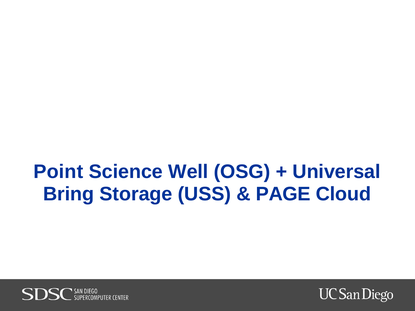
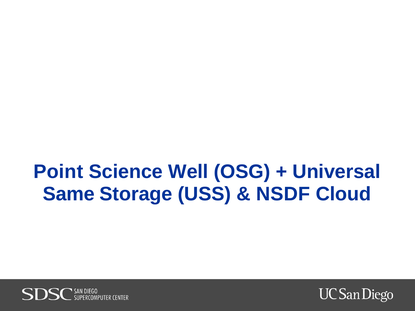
Bring: Bring -> Same (69, 194)
PAGE: PAGE -> NSDF (283, 194)
